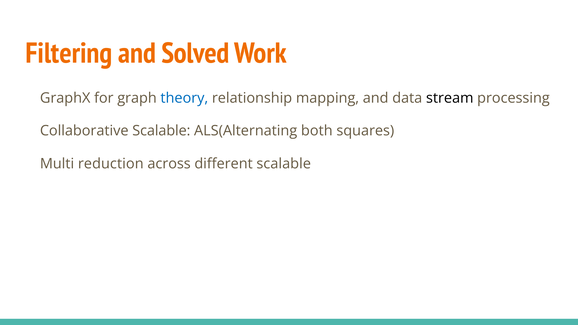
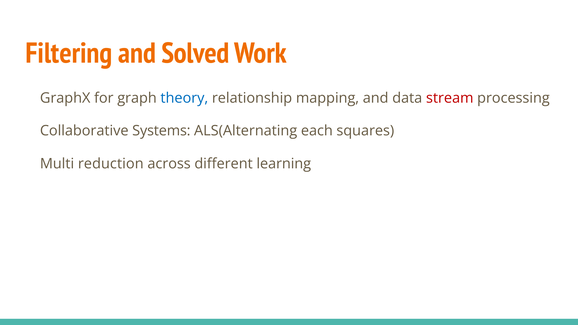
stream colour: black -> red (450, 98)
Collaborative Scalable: Scalable -> Systems (161, 131)
both: both -> each (317, 131)
different scalable: scalable -> learning (284, 164)
